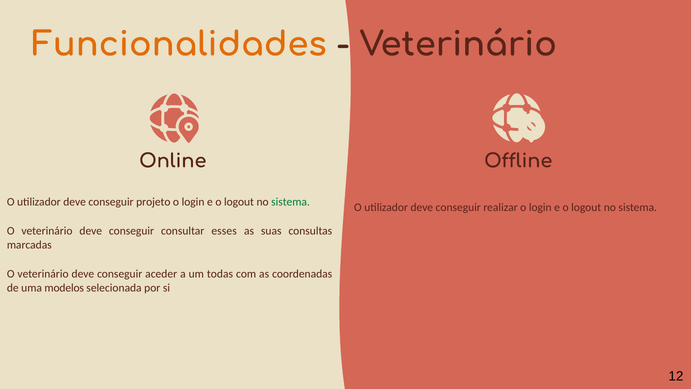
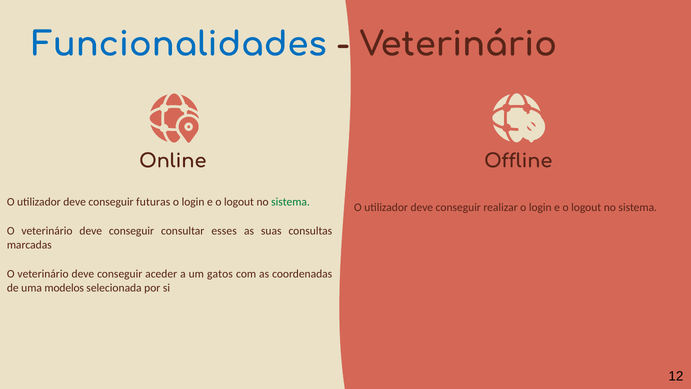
Funcionalidades colour: orange -> blue (179, 44)
projeto: projeto -> futuras (153, 202)
todas: todas -> gatos (220, 274)
